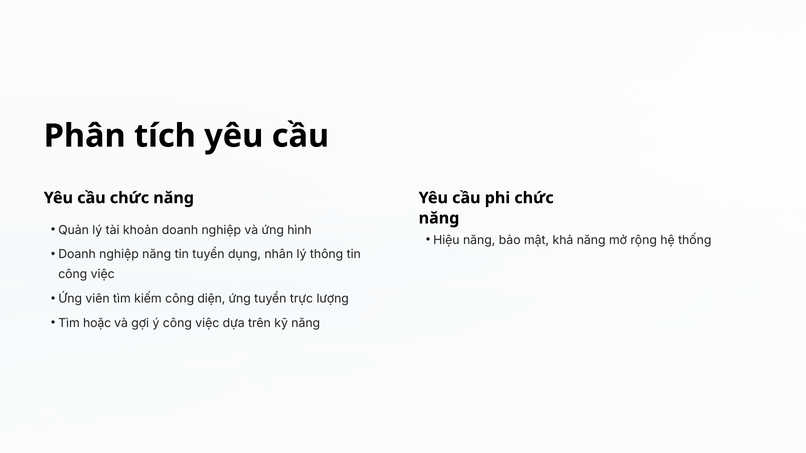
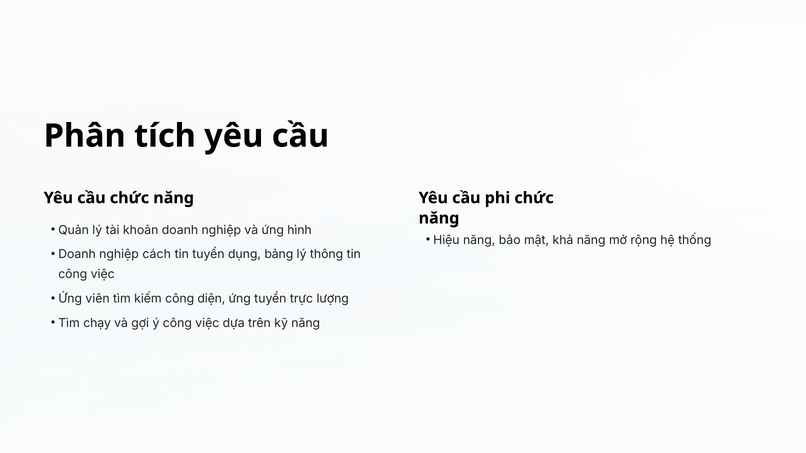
nghiệp năng: năng -> cách (157, 255)
nhân: nhân -> bảng (279, 255)
hoặc: hoặc -> chạy (97, 323)
